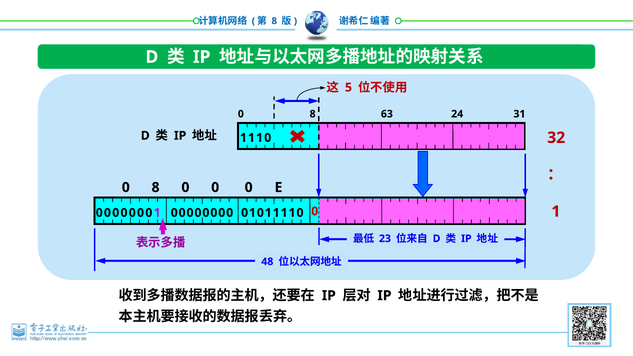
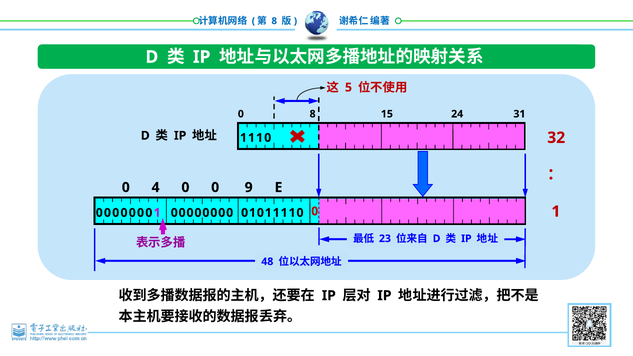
63: 63 -> 15 (387, 114)
8: 8 -> 4 (156, 187)
0 0 0: 0 -> 9 (249, 187)
